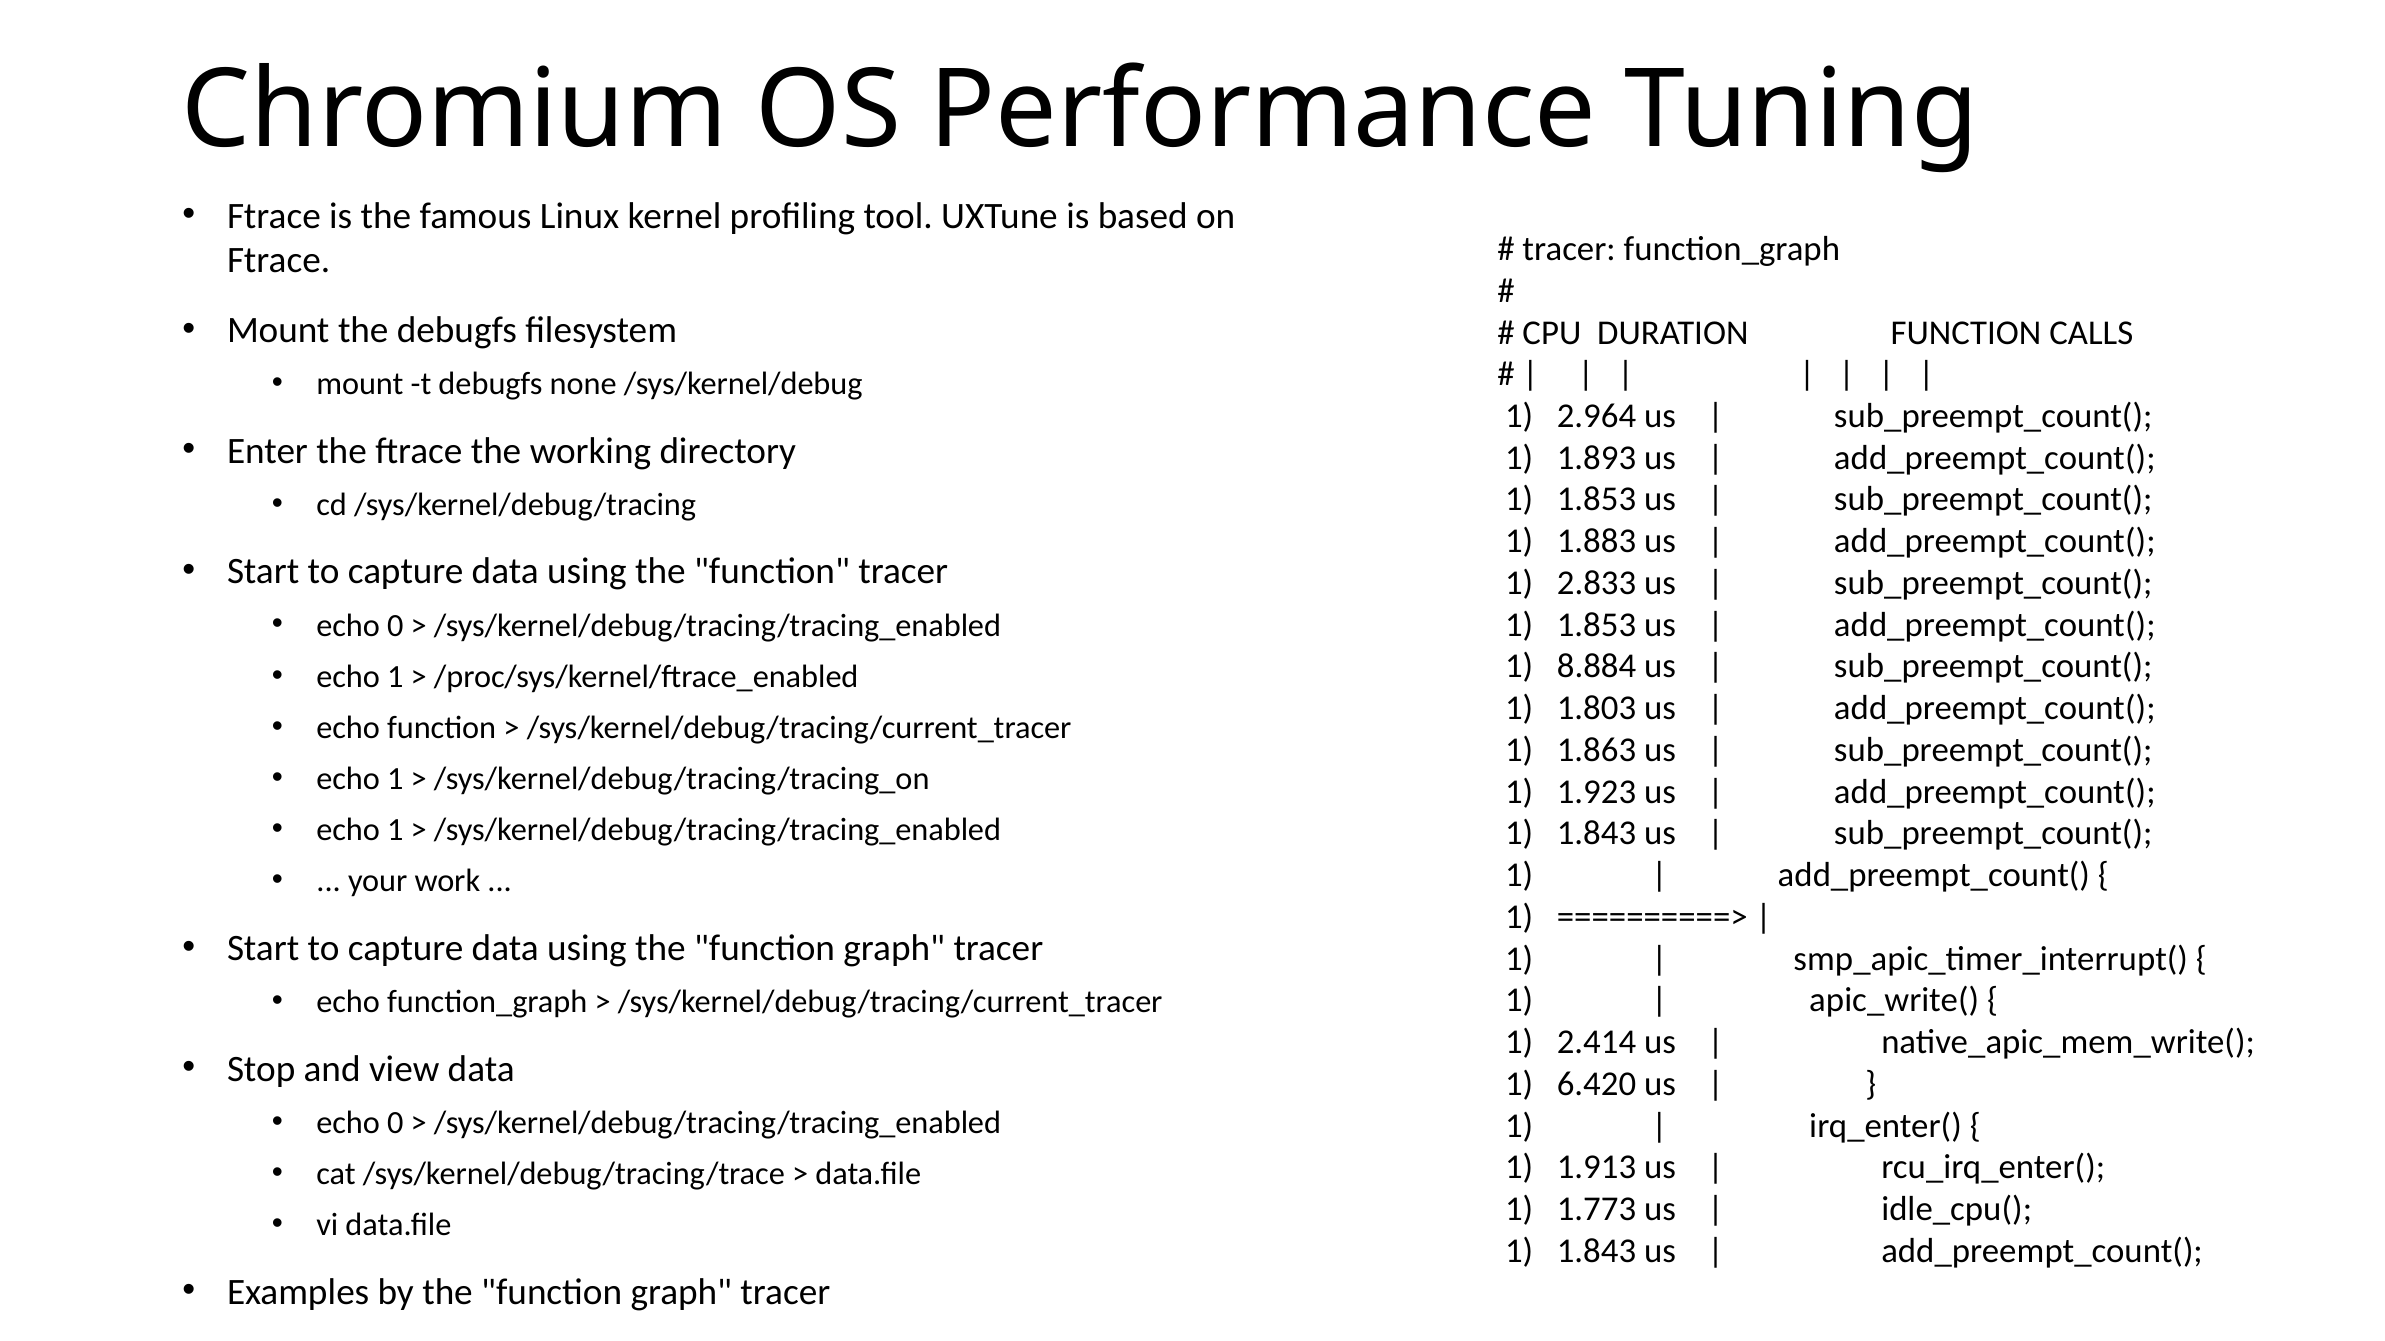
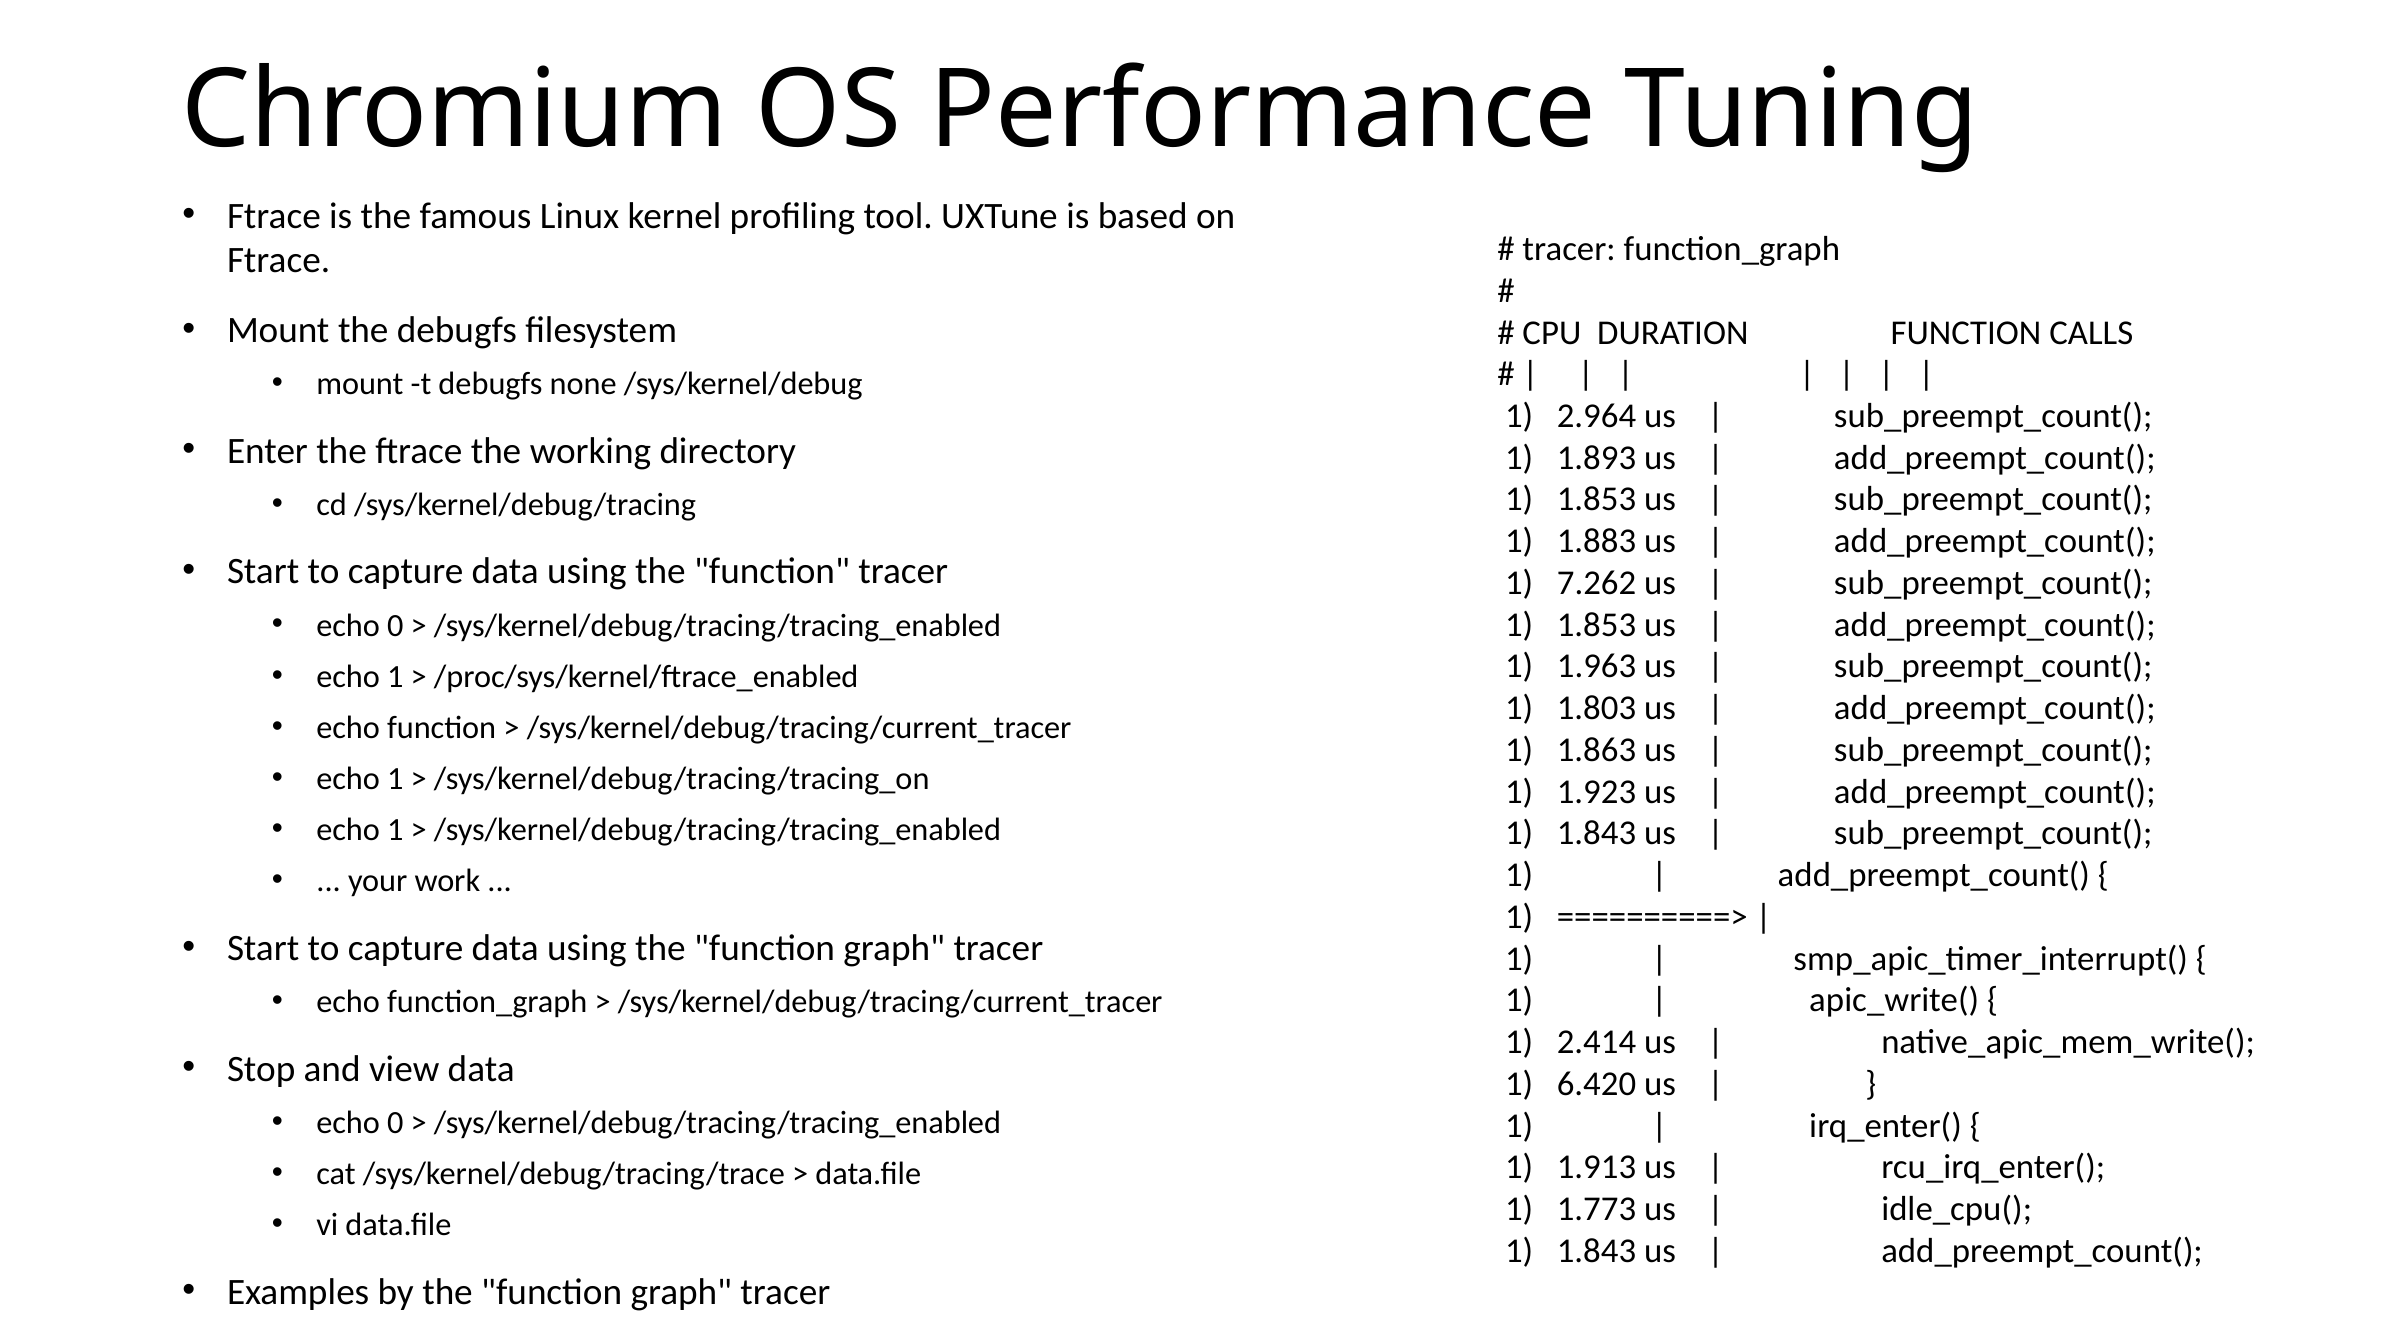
2.833: 2.833 -> 7.262 (1597, 583)
8.884: 8.884 -> 1.963 (1597, 667)
